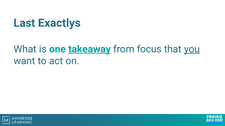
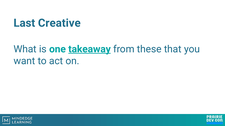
Exactlys: Exactlys -> Creative (59, 23)
focus: focus -> these (149, 49)
you underline: present -> none (192, 49)
